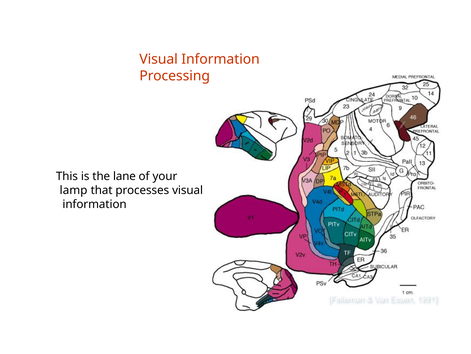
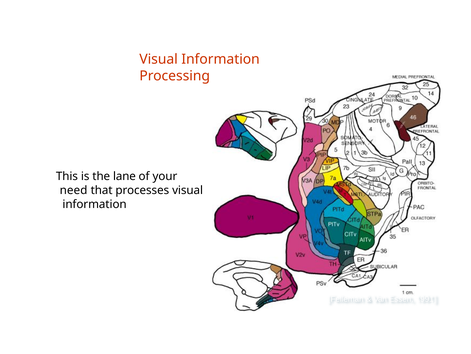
lamp: lamp -> need (74, 190)
